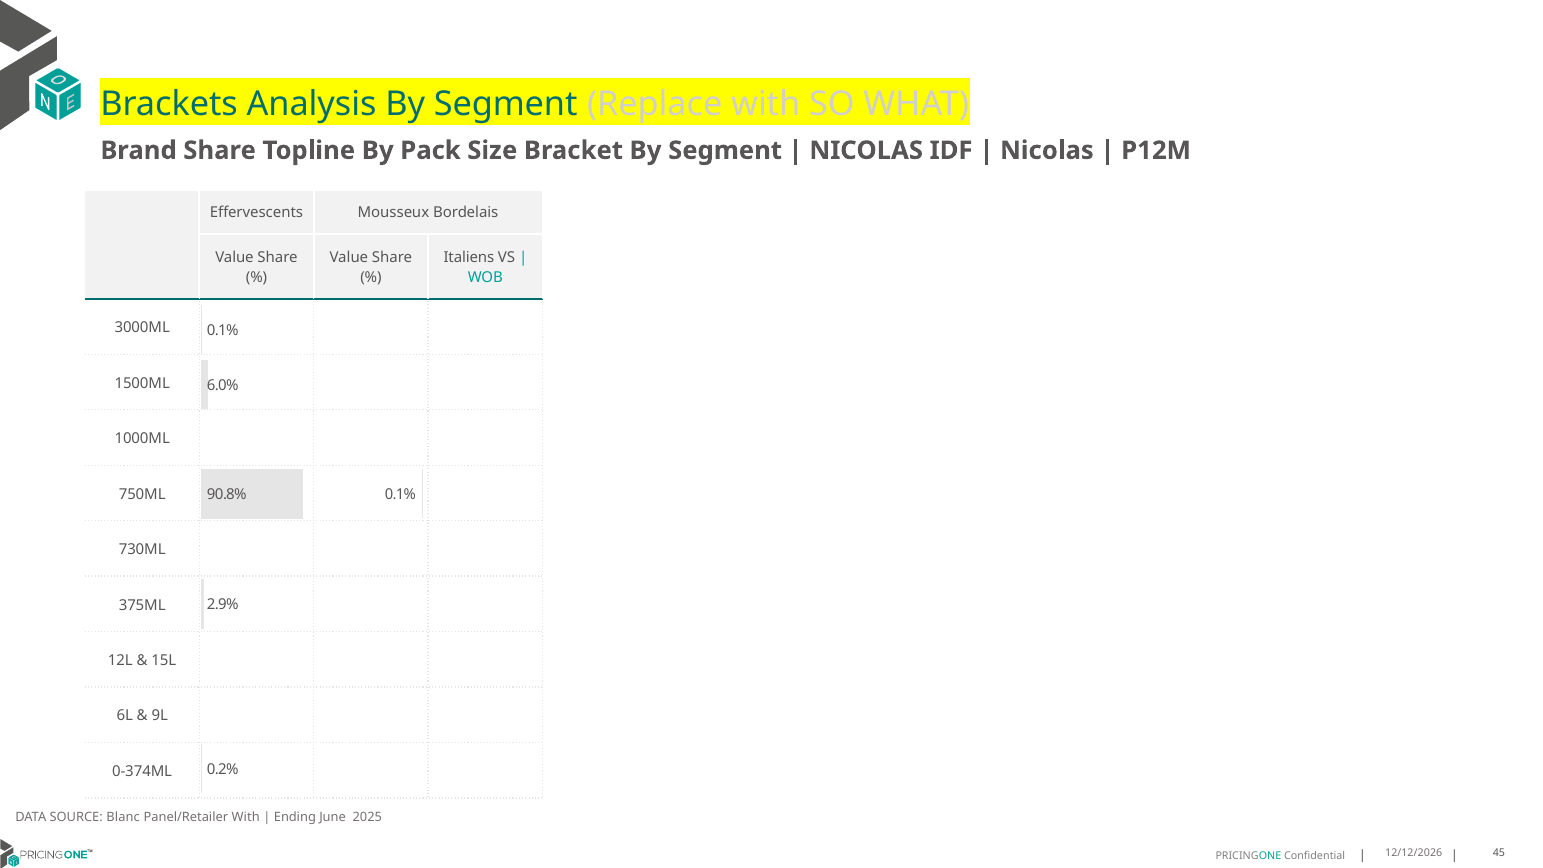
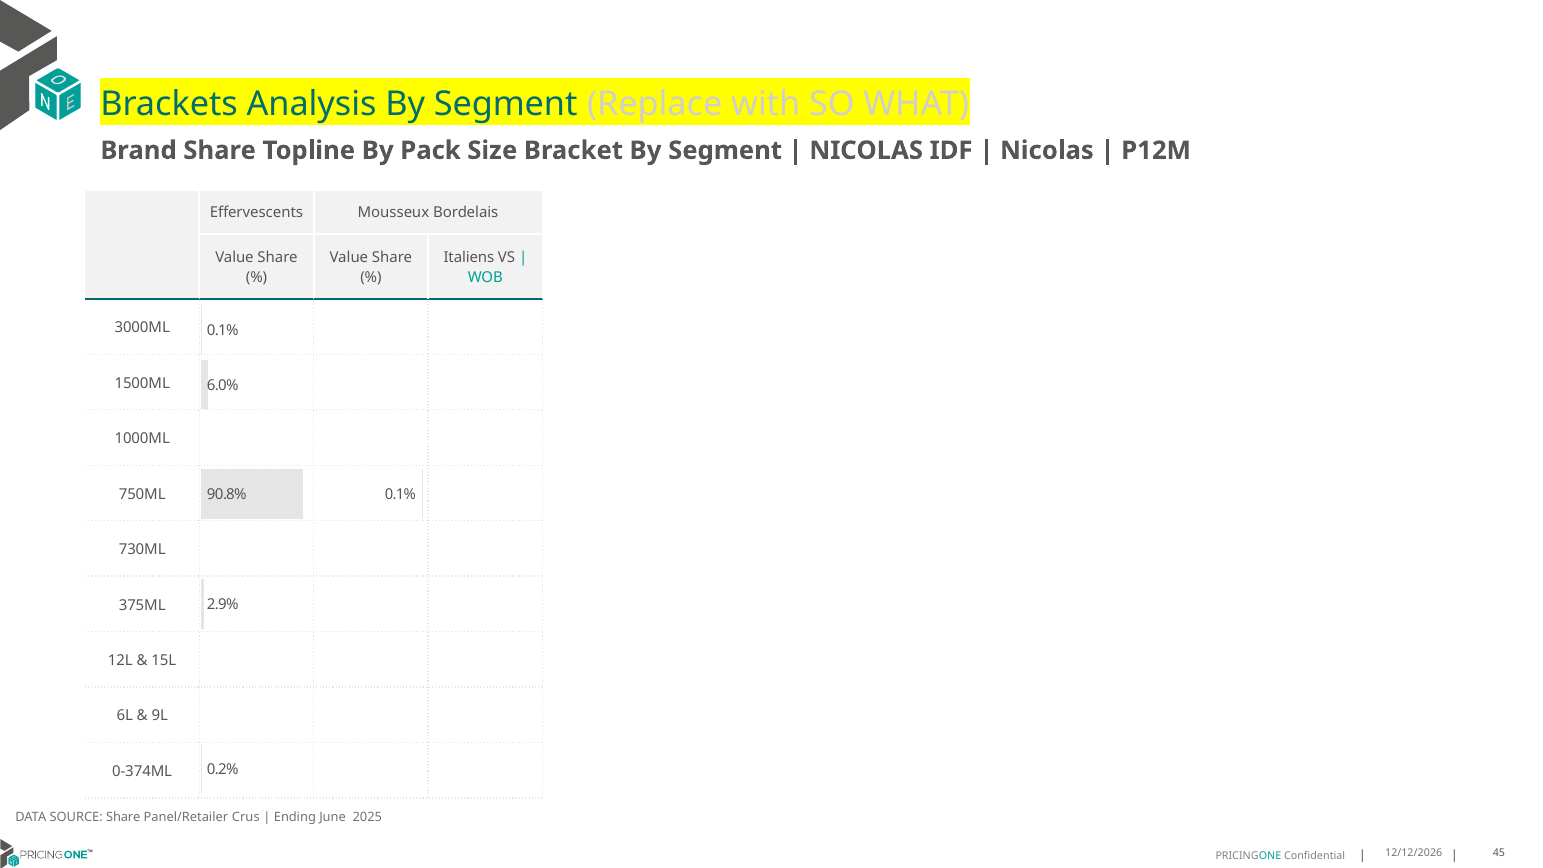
SOURCE Blanc: Blanc -> Share (123, 817)
Panel/Retailer With: With -> Crus (246, 817)
